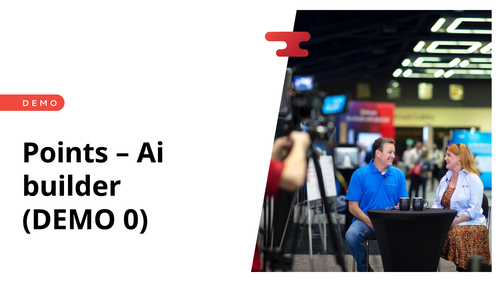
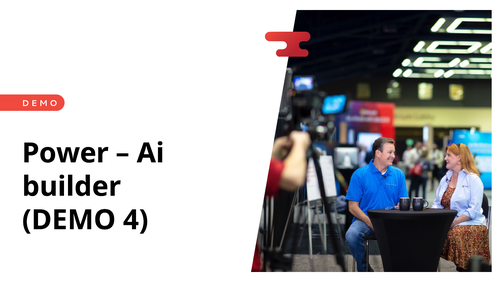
Points: Points -> Power (65, 153)
0: 0 -> 4 (136, 220)
